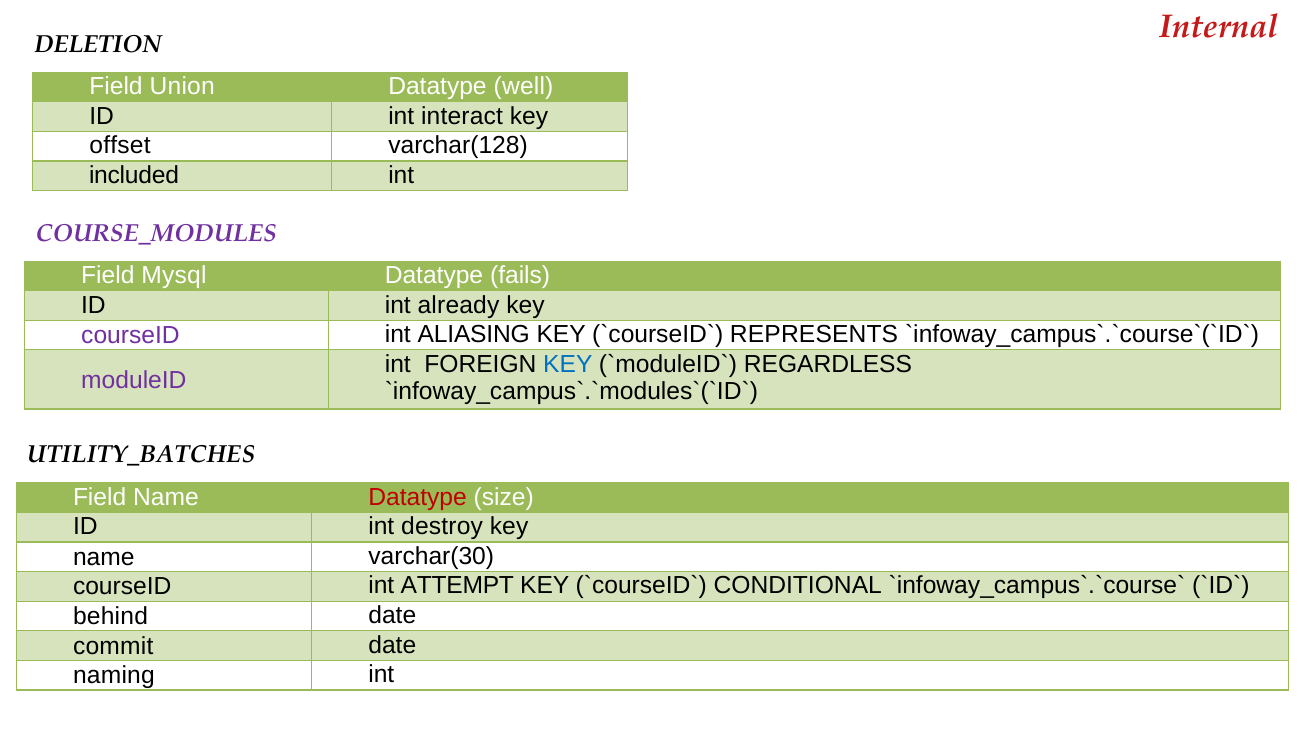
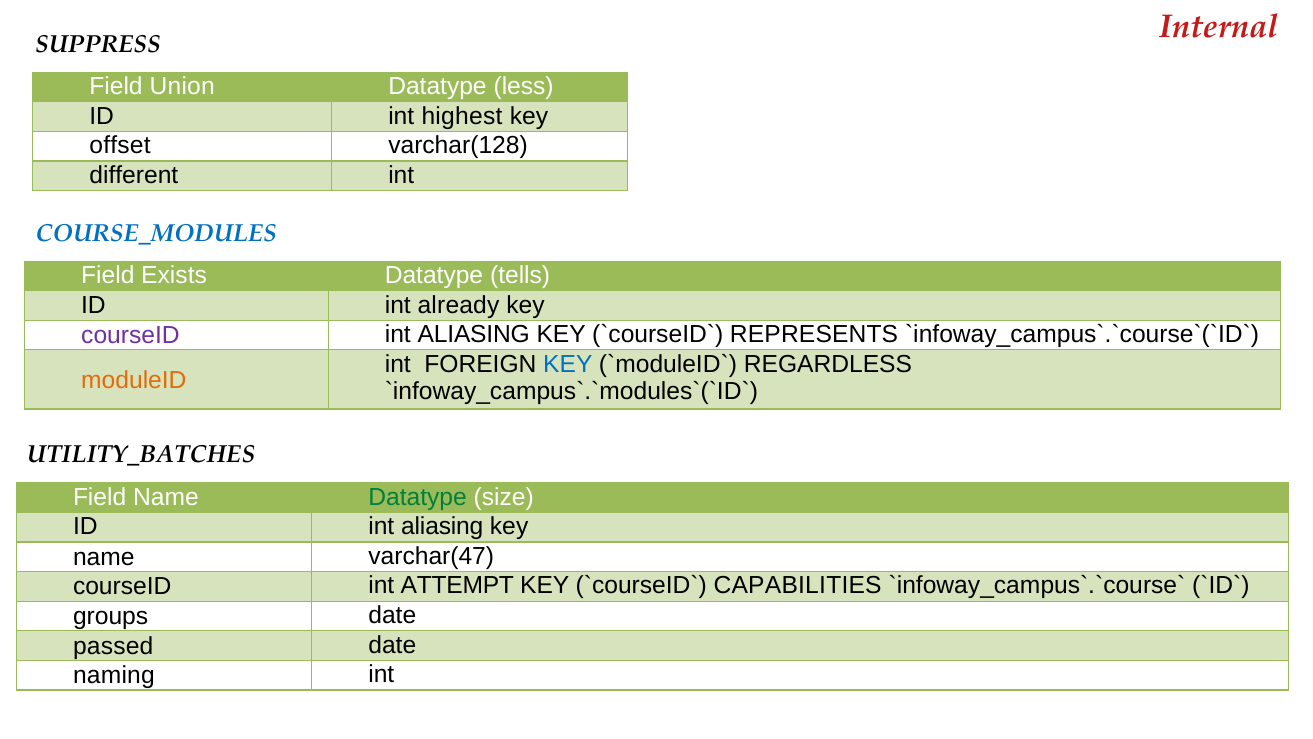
DELETION: DELETION -> SUPPRESS (98, 44)
well: well -> less (524, 86)
interact: interact -> highest (462, 116)
included: included -> different (134, 175)
COURSE_MODULES colour: purple -> blue (156, 233)
Mysql: Mysql -> Exists (174, 275)
fails: fails -> tells (520, 275)
moduleID colour: purple -> orange (134, 380)
Datatype colour: red -> green (418, 497)
ID int destroy: destroy -> aliasing (442, 526)
varchar(30: varchar(30 -> varchar(47 (431, 556)
CONDITIONAL: CONDITIONAL -> CAPABILITIES (798, 586)
behind: behind -> groups (111, 616)
commit: commit -> passed (113, 646)
